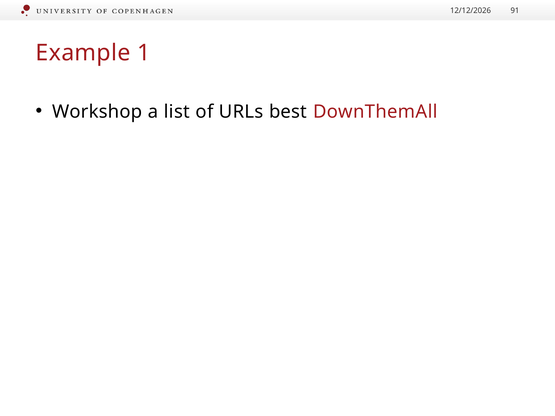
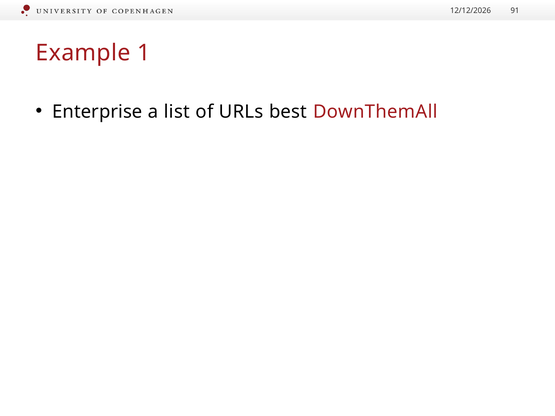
Workshop: Workshop -> Enterprise (97, 112)
